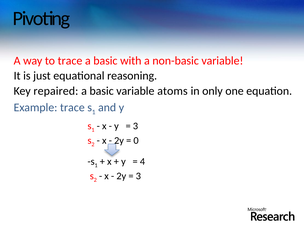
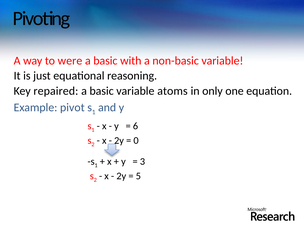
to trace: trace -> were (70, 61)
Example trace: trace -> pivot (72, 107)
3: 3 -> 6 (135, 126)
4: 4 -> 3 (142, 161)
3: 3 -> 5 (138, 176)
